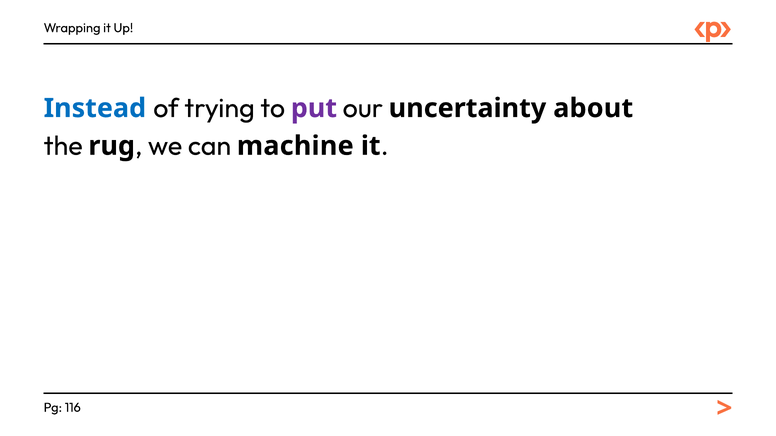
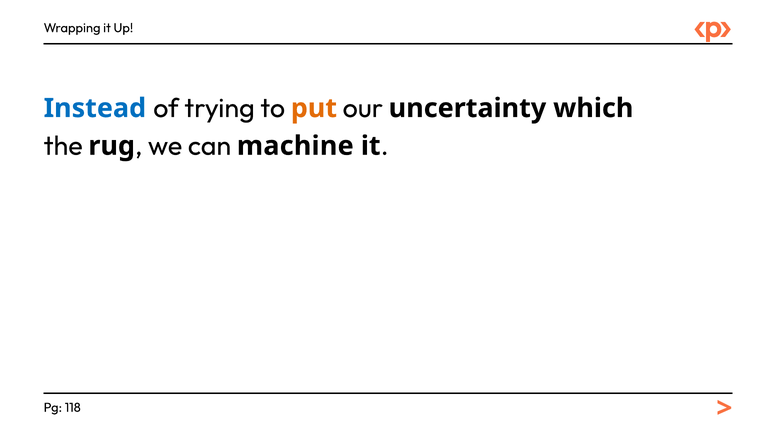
put colour: purple -> orange (314, 108)
about: about -> which (593, 108)
116: 116 -> 118 (73, 408)
